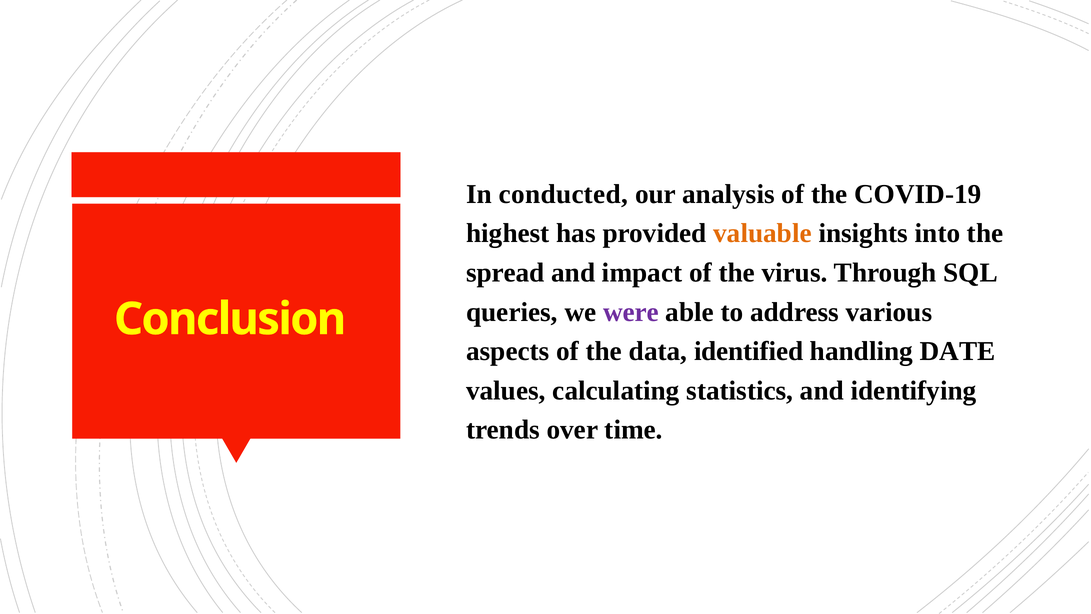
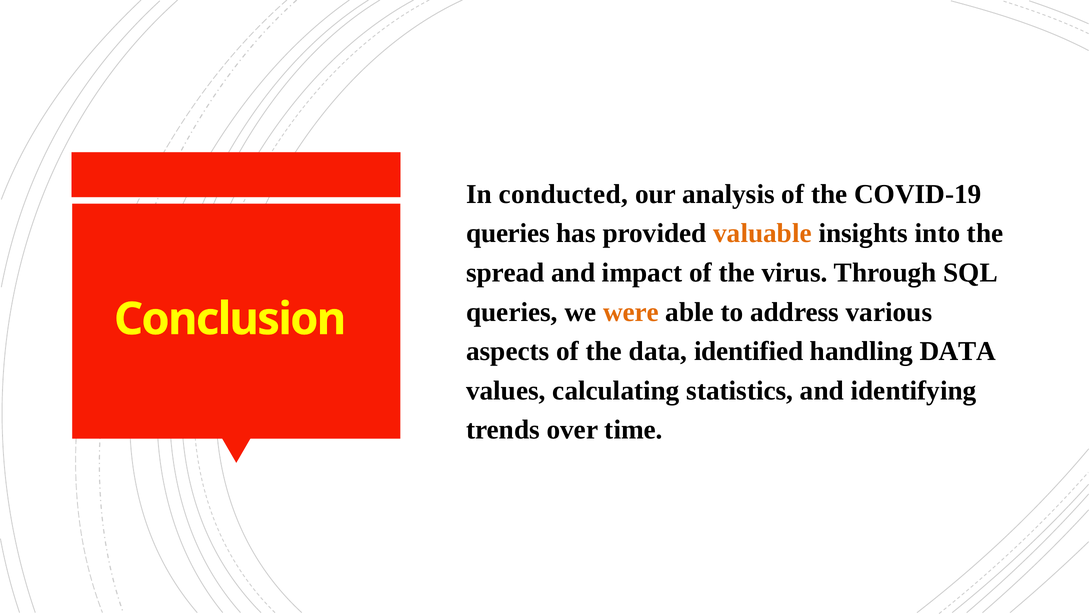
highest: highest -> queries (508, 233)
were colour: purple -> orange (631, 312)
handling DATE: DATE -> DATA (958, 351)
